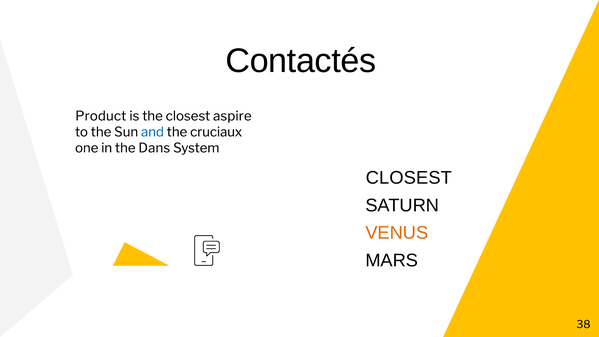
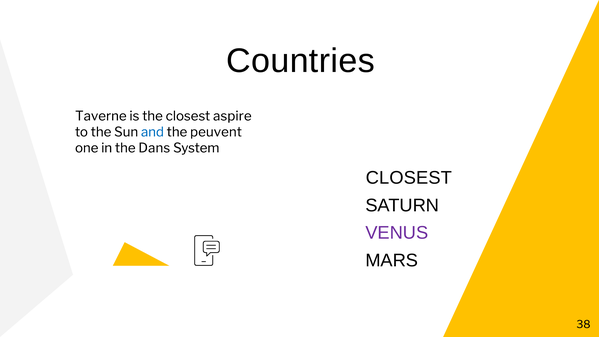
Contactés: Contactés -> Countries (300, 61)
Product: Product -> Taverne (101, 116)
cruciaux: cruciaux -> peuvent (216, 132)
VENUS colour: orange -> purple (397, 233)
